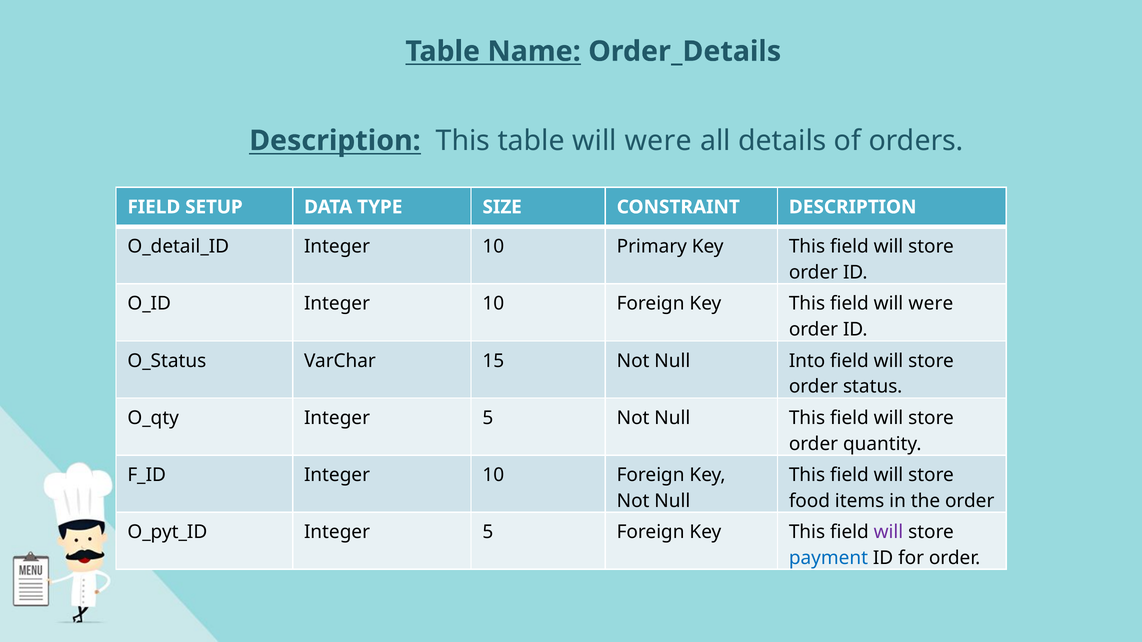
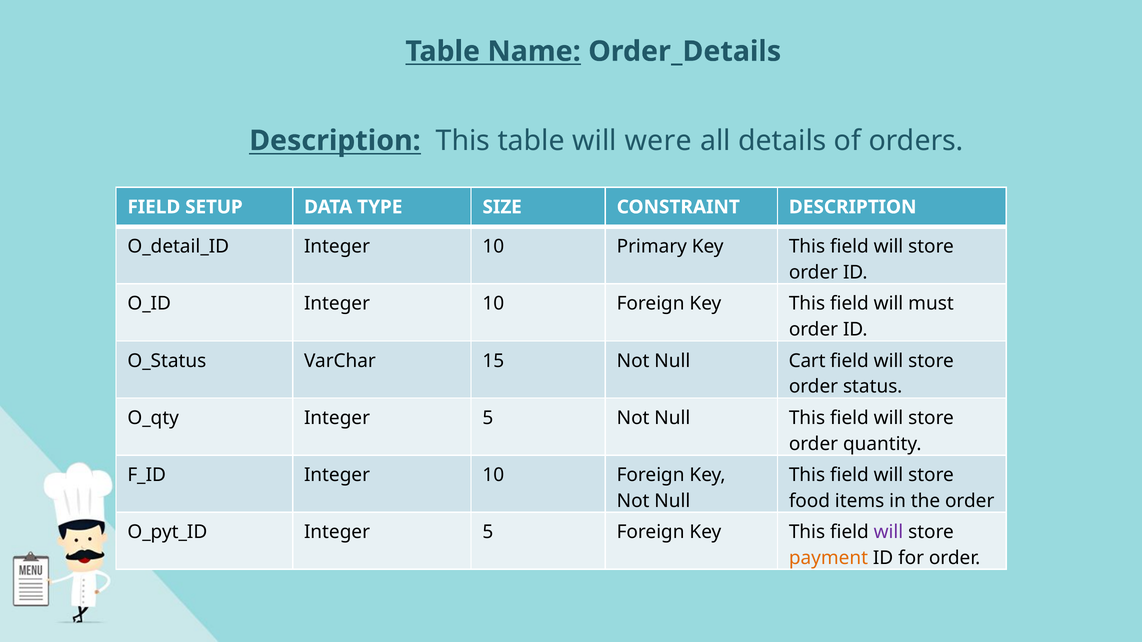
field will were: were -> must (931, 304)
Into: Into -> Cart (807, 361)
payment colour: blue -> orange (828, 558)
